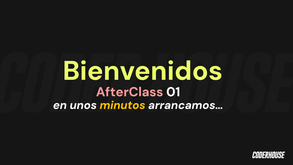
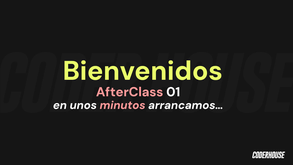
minutos colour: yellow -> pink (123, 105)
